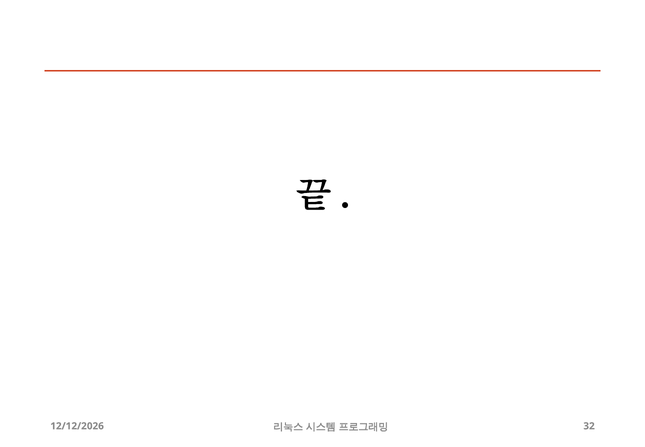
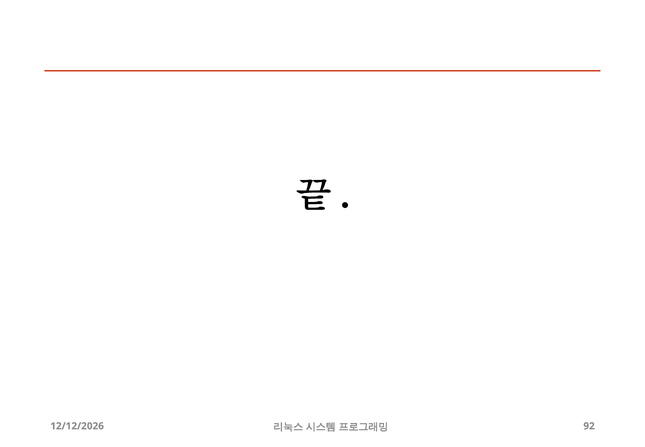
32: 32 -> 92 (589, 426)
